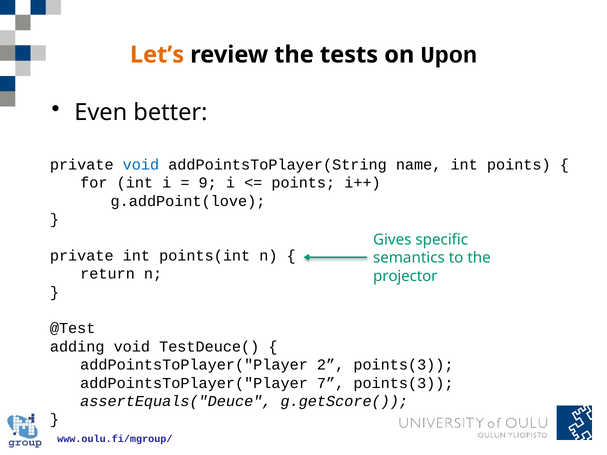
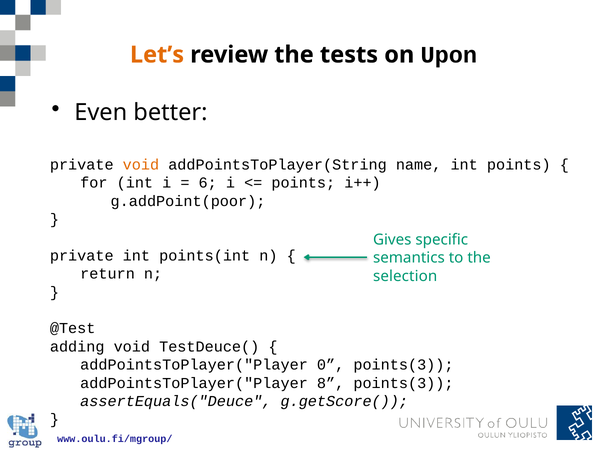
void colour: blue -> orange (141, 165)
9: 9 -> 6 (208, 183)
g.addPoint(love: g.addPoint(love -> g.addPoint(poor (188, 201)
projector: projector -> selection (405, 276)
2: 2 -> 0 (331, 365)
7: 7 -> 8 (331, 383)
